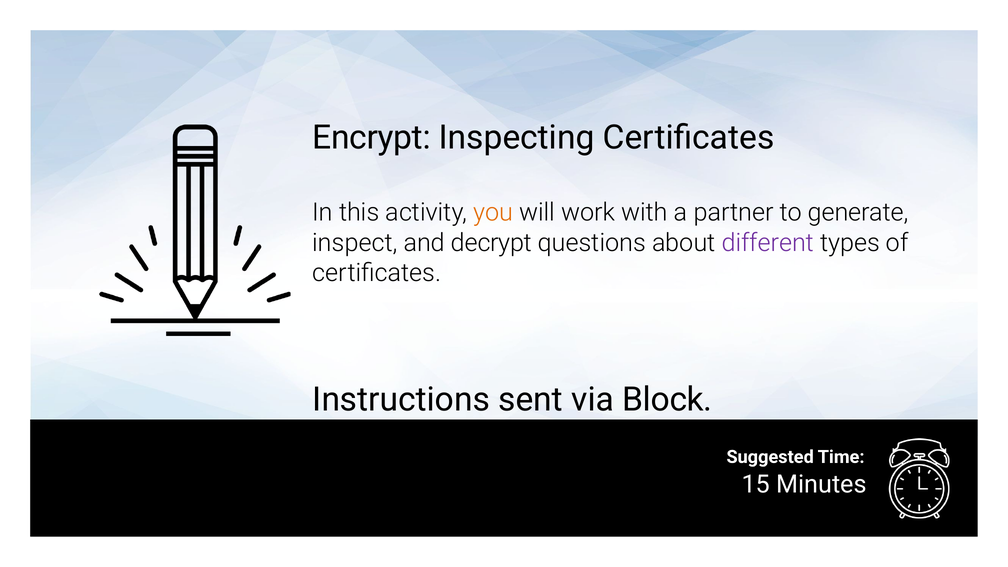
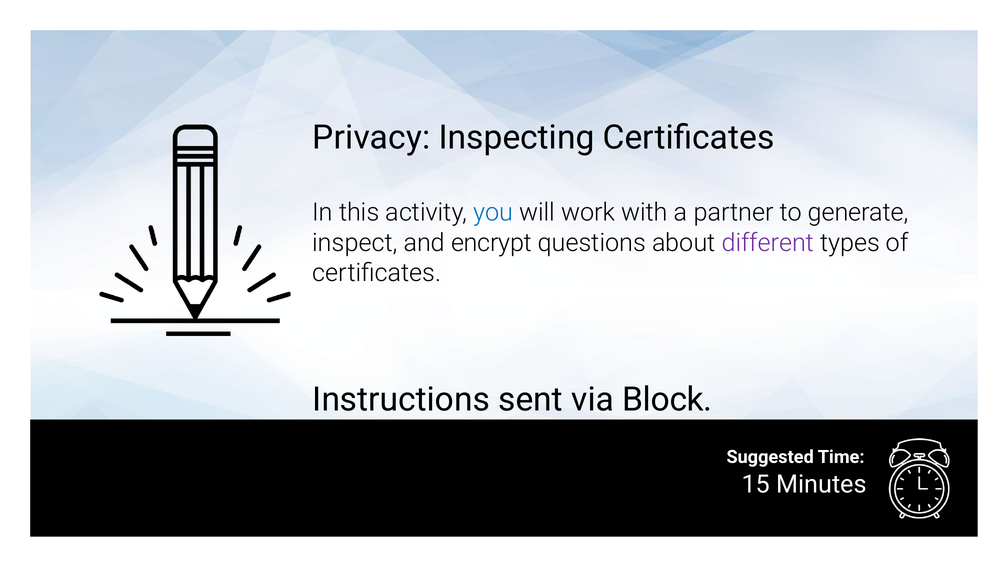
Encrypt: Encrypt -> Privacy (371, 137)
you colour: orange -> blue (493, 212)
decrypt: decrypt -> encrypt (491, 243)
